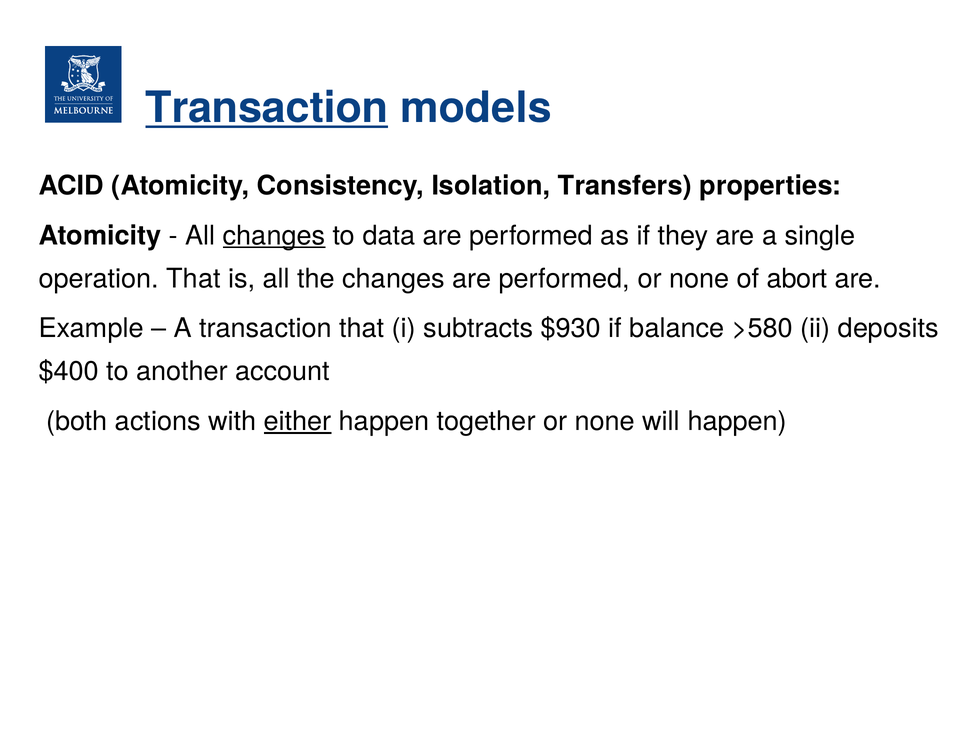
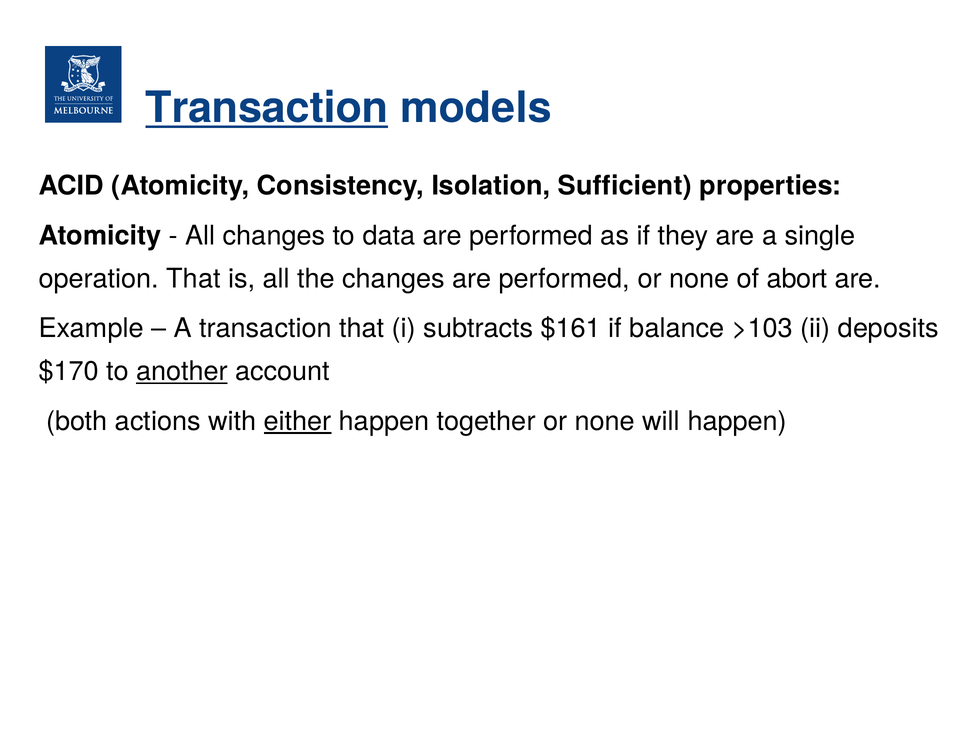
Transfers: Transfers -> Sufficient (625, 186)
changes underline: present -> none (274, 235)
$930: $930 -> $161 (571, 328)
>580: >580 -> >103 (762, 328)
$400: $400 -> $170 (69, 371)
another underline: none -> present (182, 371)
